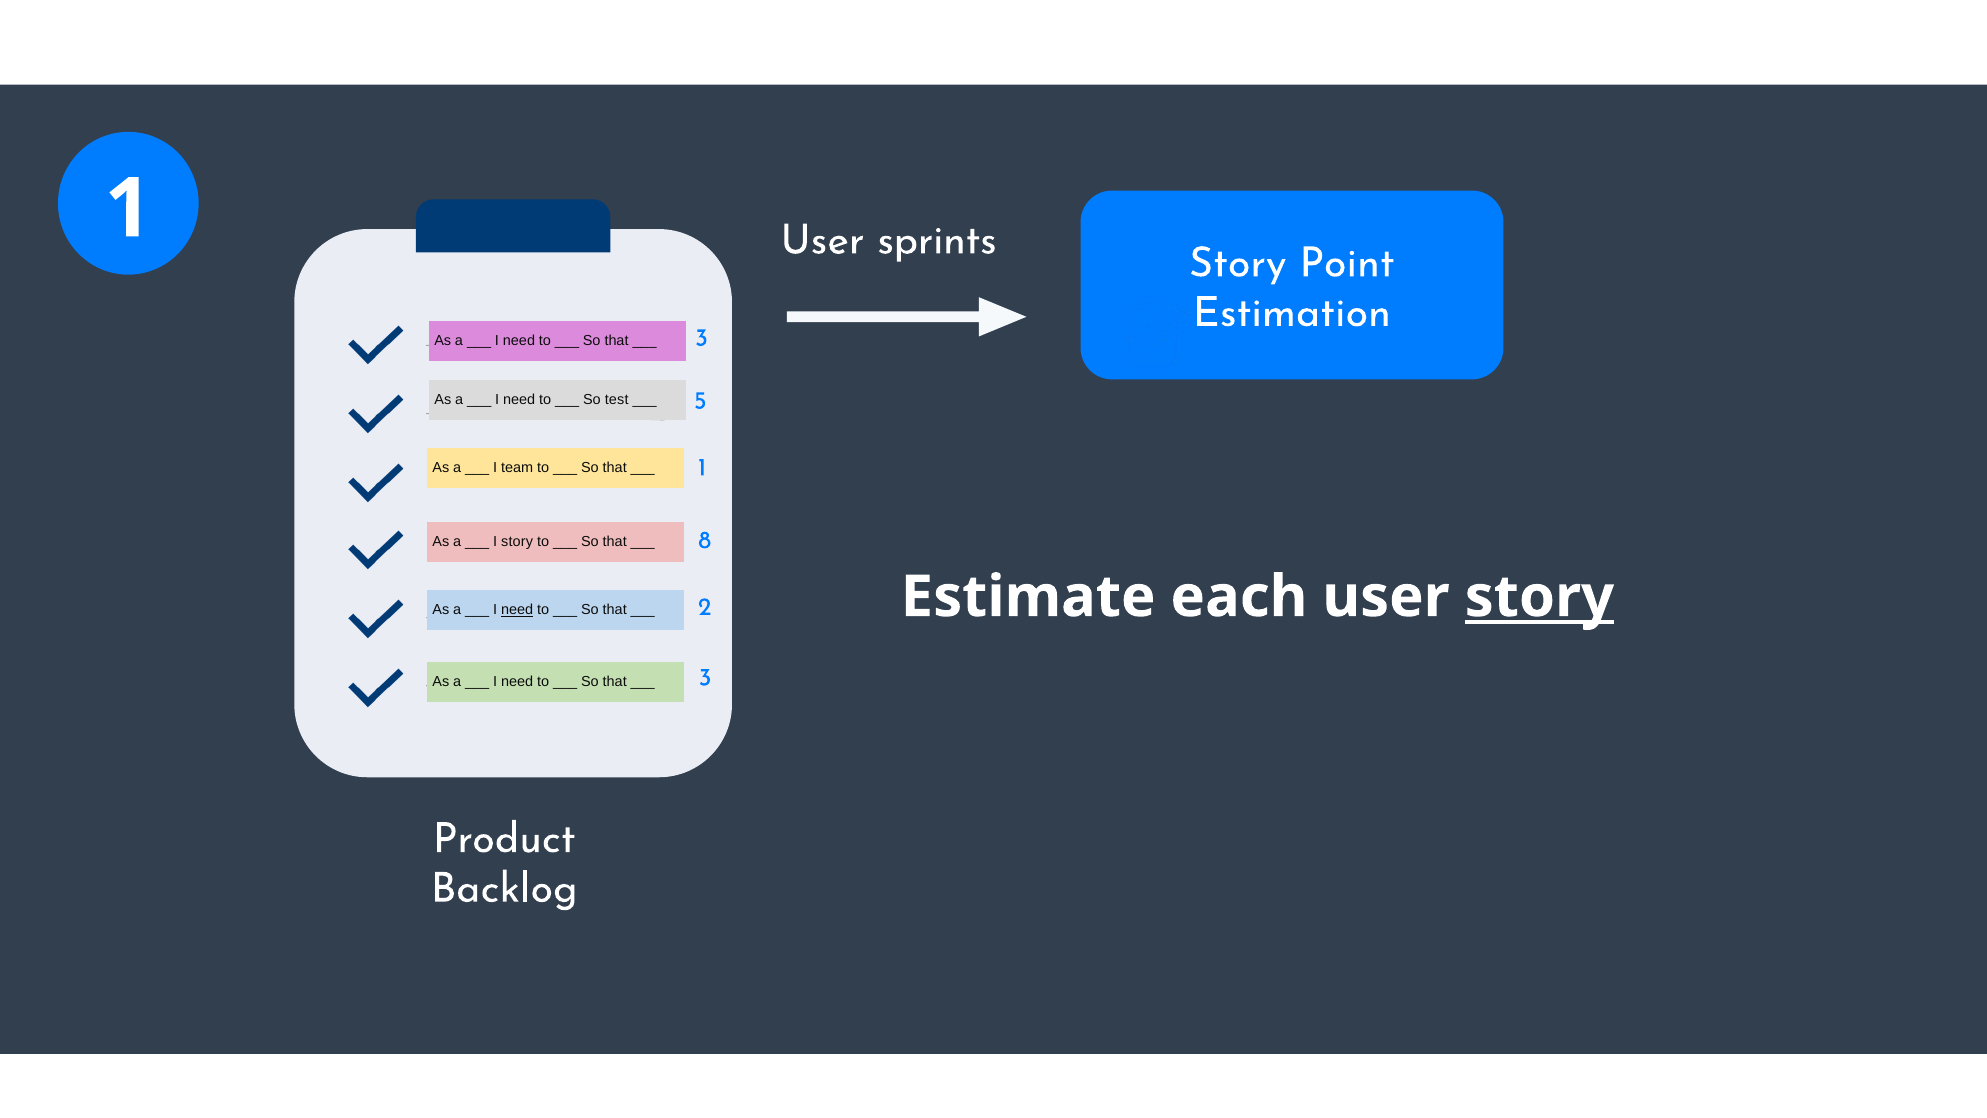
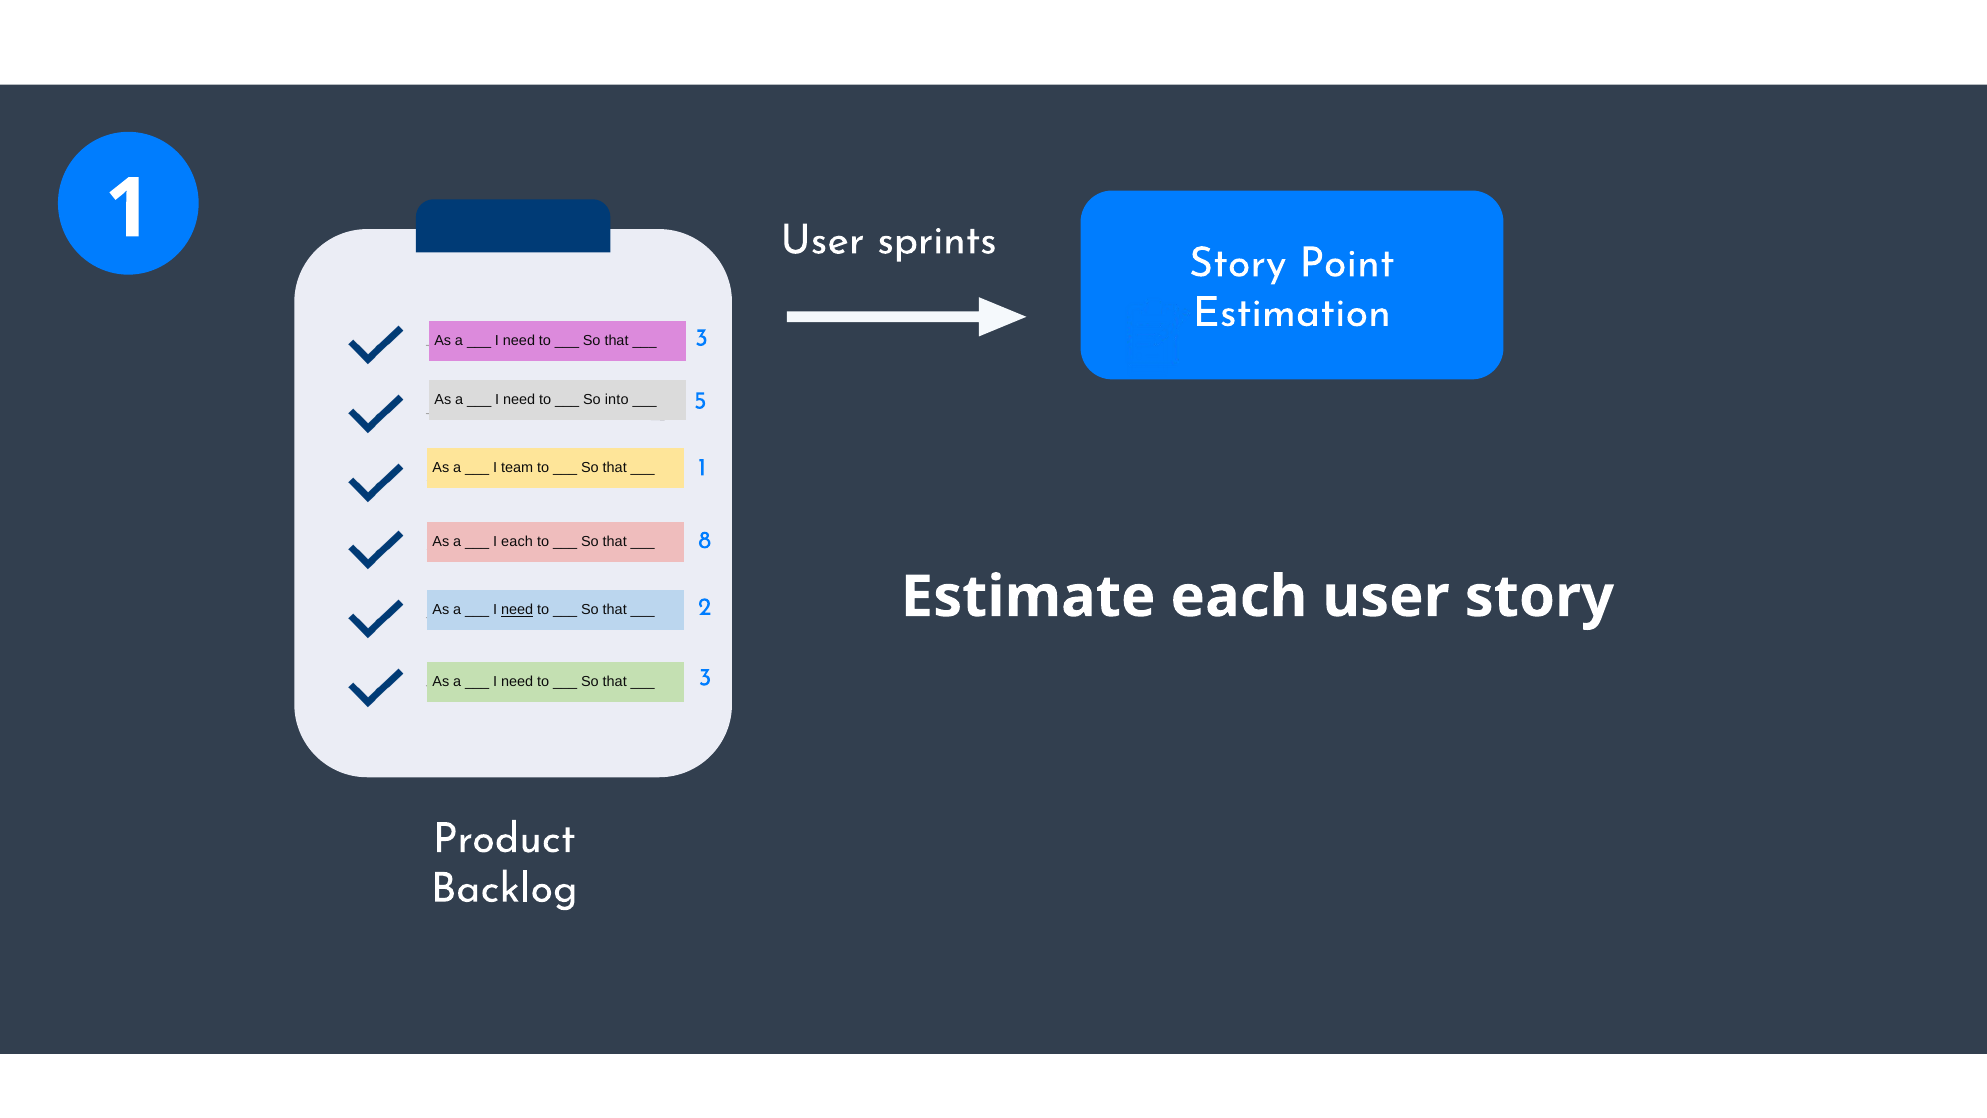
test: test -> into (617, 400)
I story: story -> each (517, 542)
story underline: present -> none (1539, 597)
